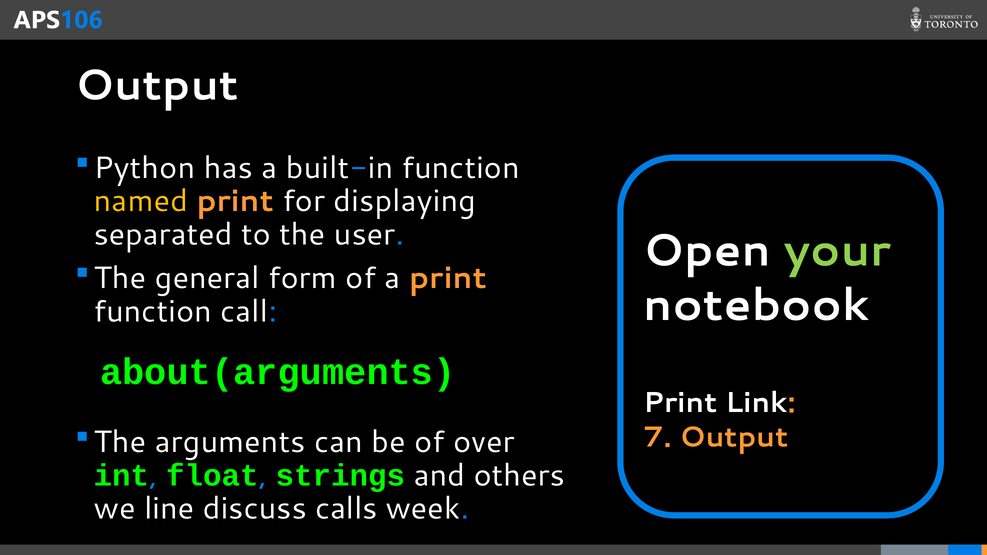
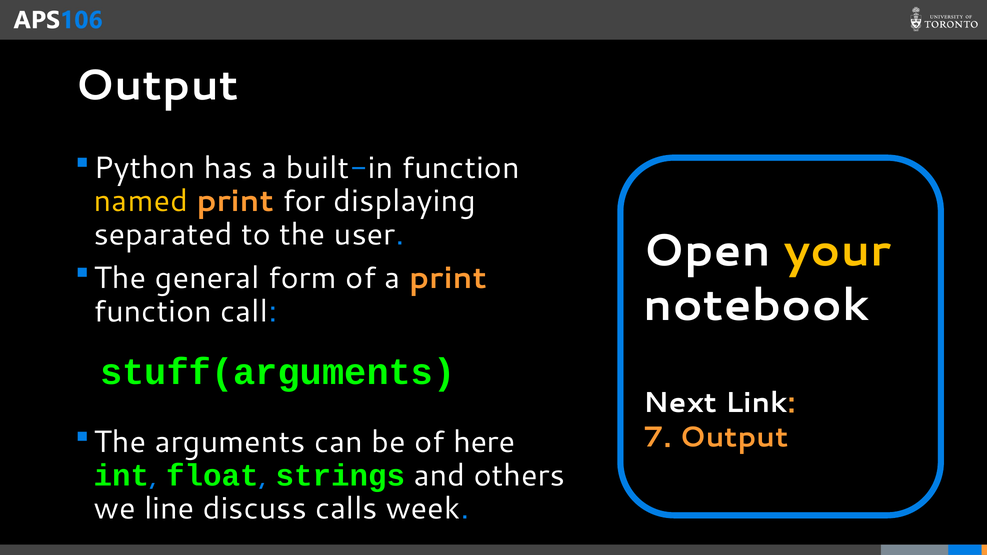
your colour: light green -> yellow (837, 251)
about(arguments: about(arguments -> stuff(arguments (278, 372)
Print: Print -> Next (680, 403)
over: over -> here (484, 442)
